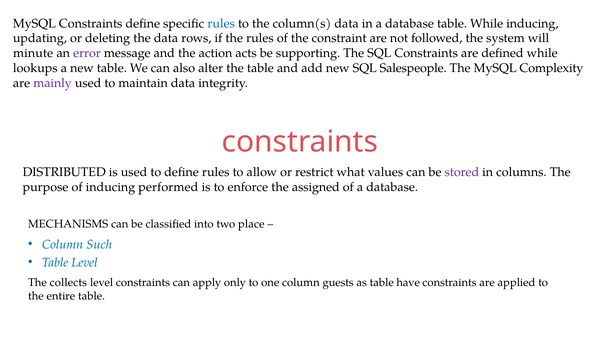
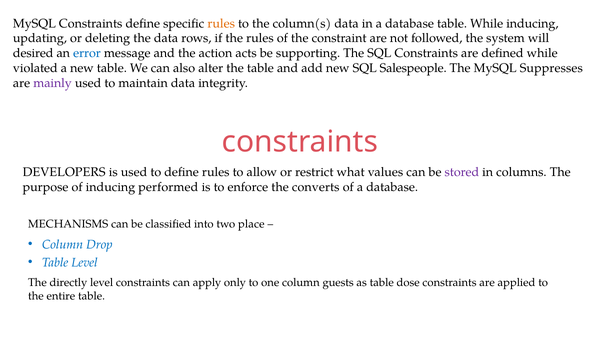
rules colour: blue -> orange (221, 23)
minute: minute -> desired (33, 53)
error colour: purple -> blue (87, 53)
lookups: lookups -> violated (35, 68)
Complexity: Complexity -> Suppresses (551, 68)
DISTRIBUTED: DISTRIBUTED -> DEVELOPERS (64, 172)
assigned: assigned -> converts (316, 187)
Such: Such -> Drop (99, 245)
collects: collects -> directly (68, 283)
have: have -> dose (408, 283)
